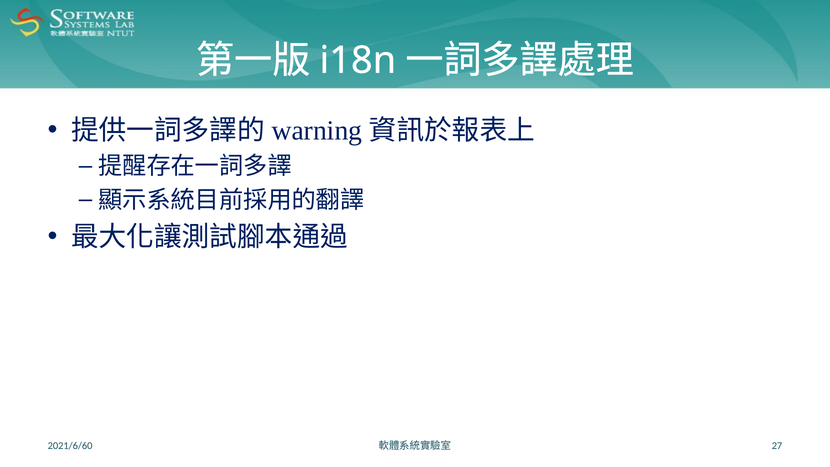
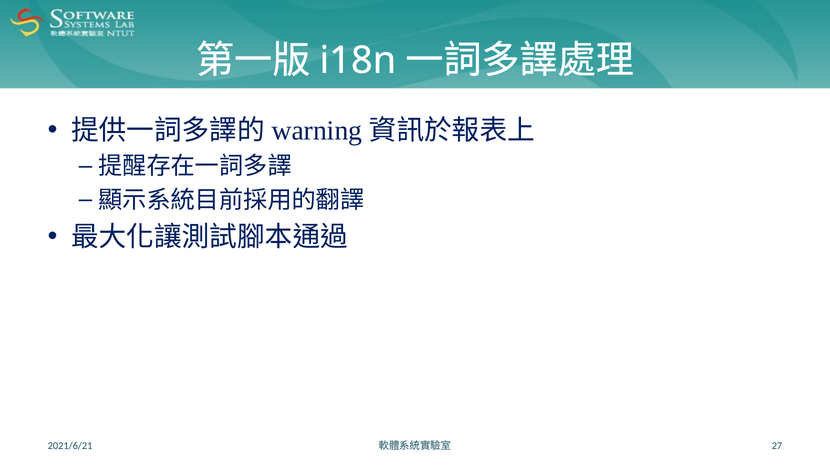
2021/6/60: 2021/6/60 -> 2021/6/21 (70, 446)
